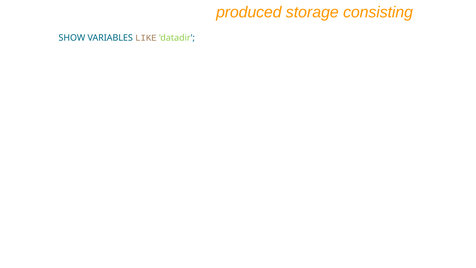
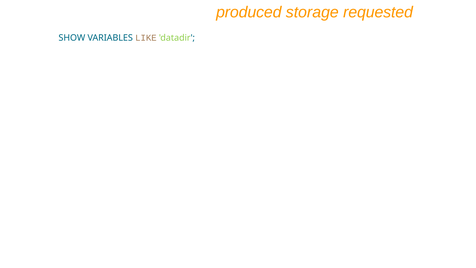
consisting: consisting -> requested (378, 12)
